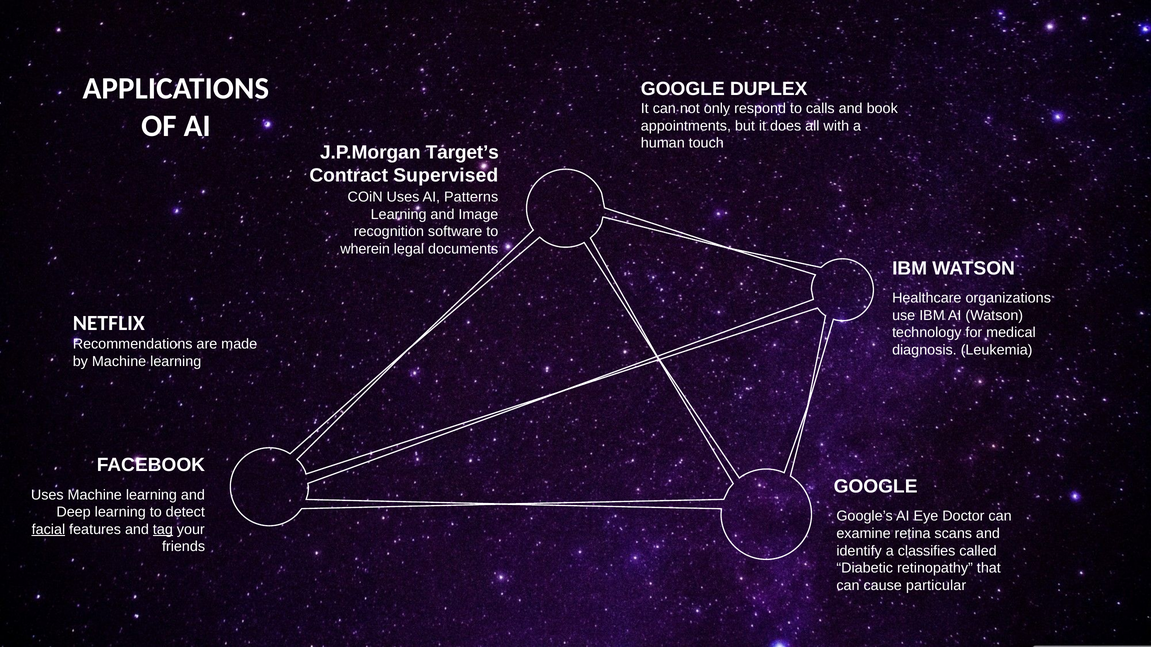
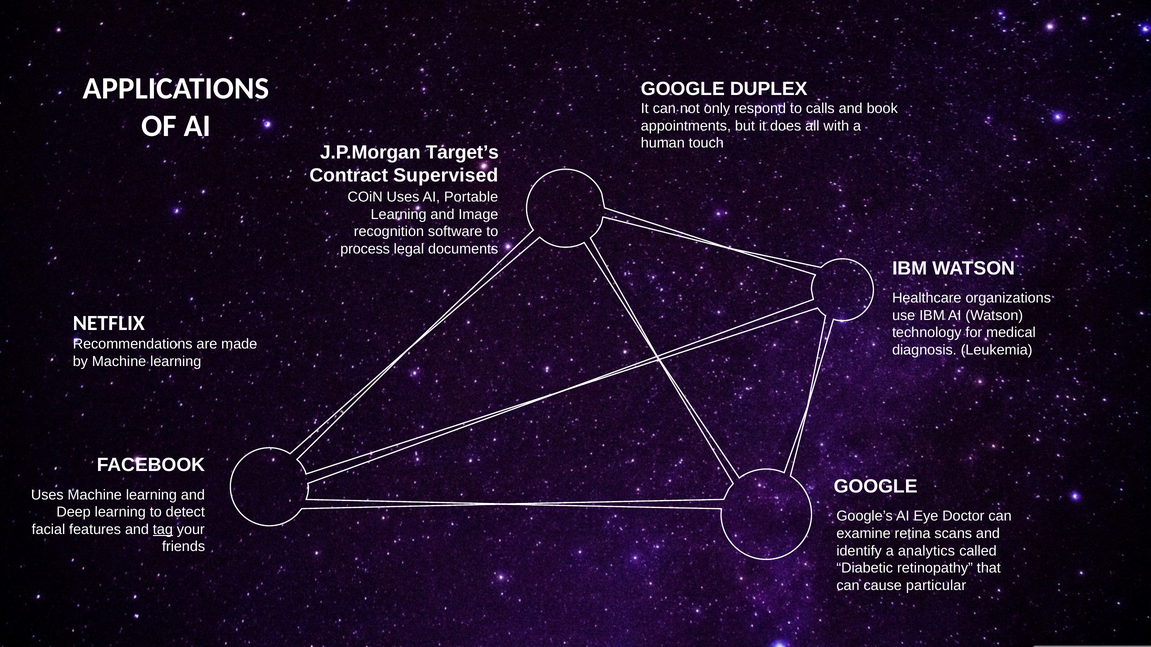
Patterns: Patterns -> Portable (471, 197)
wherein: wherein -> process (365, 249)
facial underline: present -> none (48, 530)
classifies: classifies -> analytics (926, 551)
